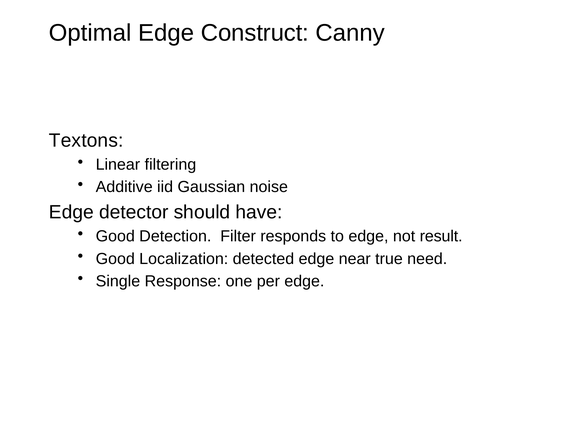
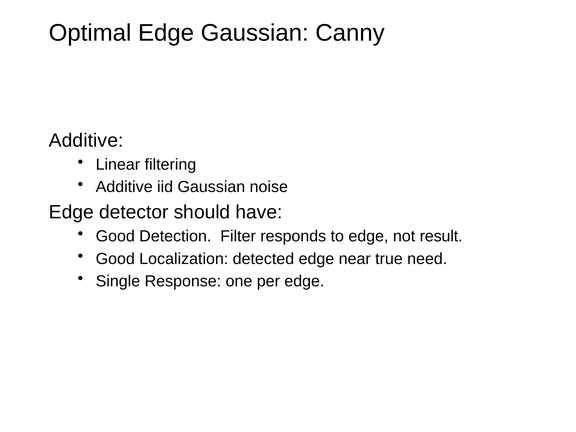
Edge Construct: Construct -> Gaussian (255, 33)
Textons: Textons -> Additive (86, 141)
